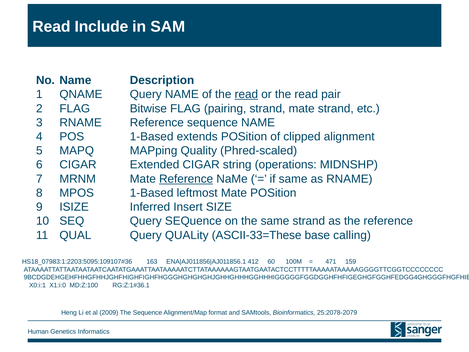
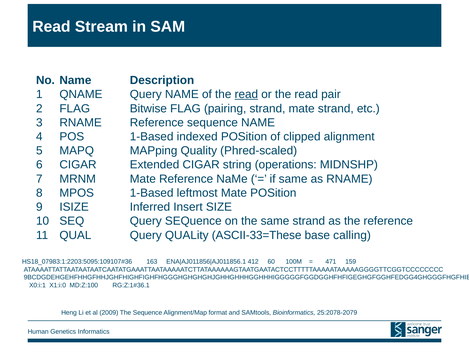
Include: Include -> Stream (101, 26)
extends: extends -> indexed (197, 137)
Reference underline: present -> none (186, 179)
